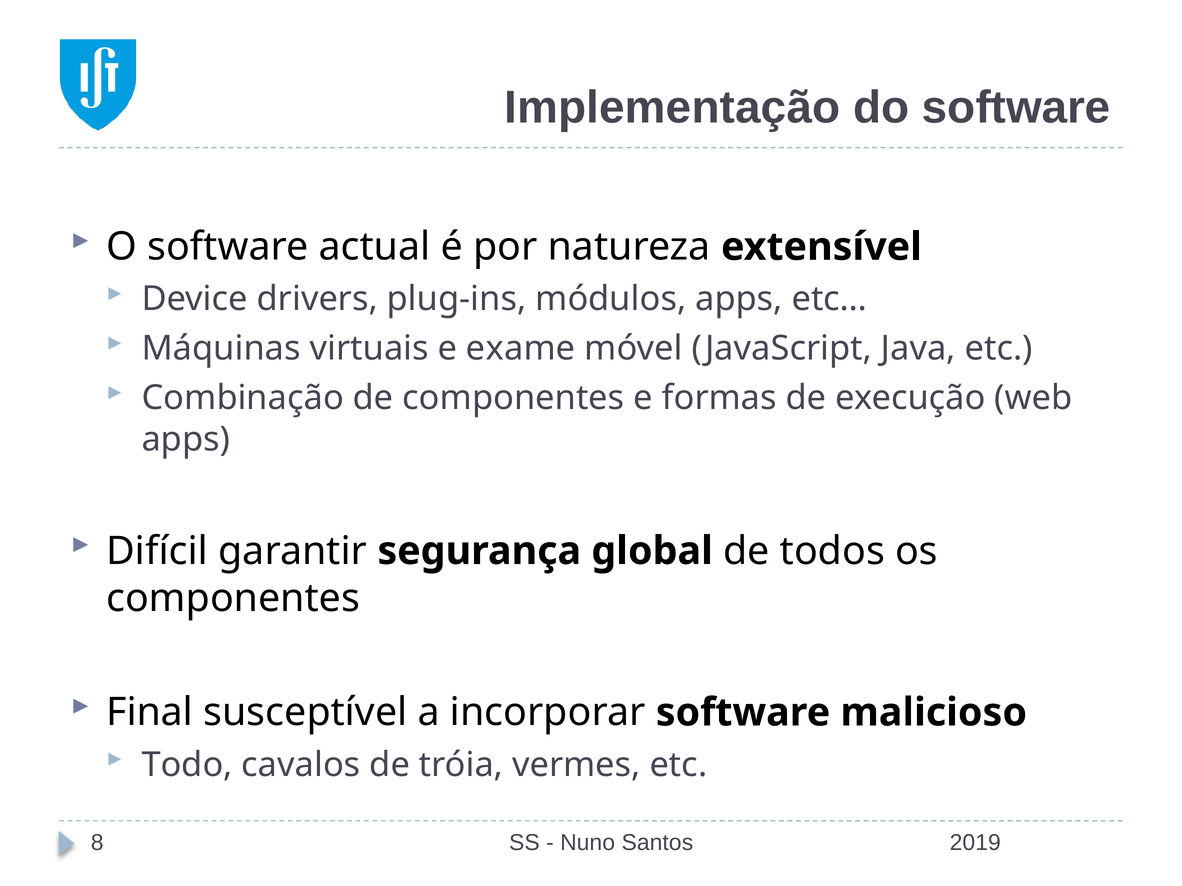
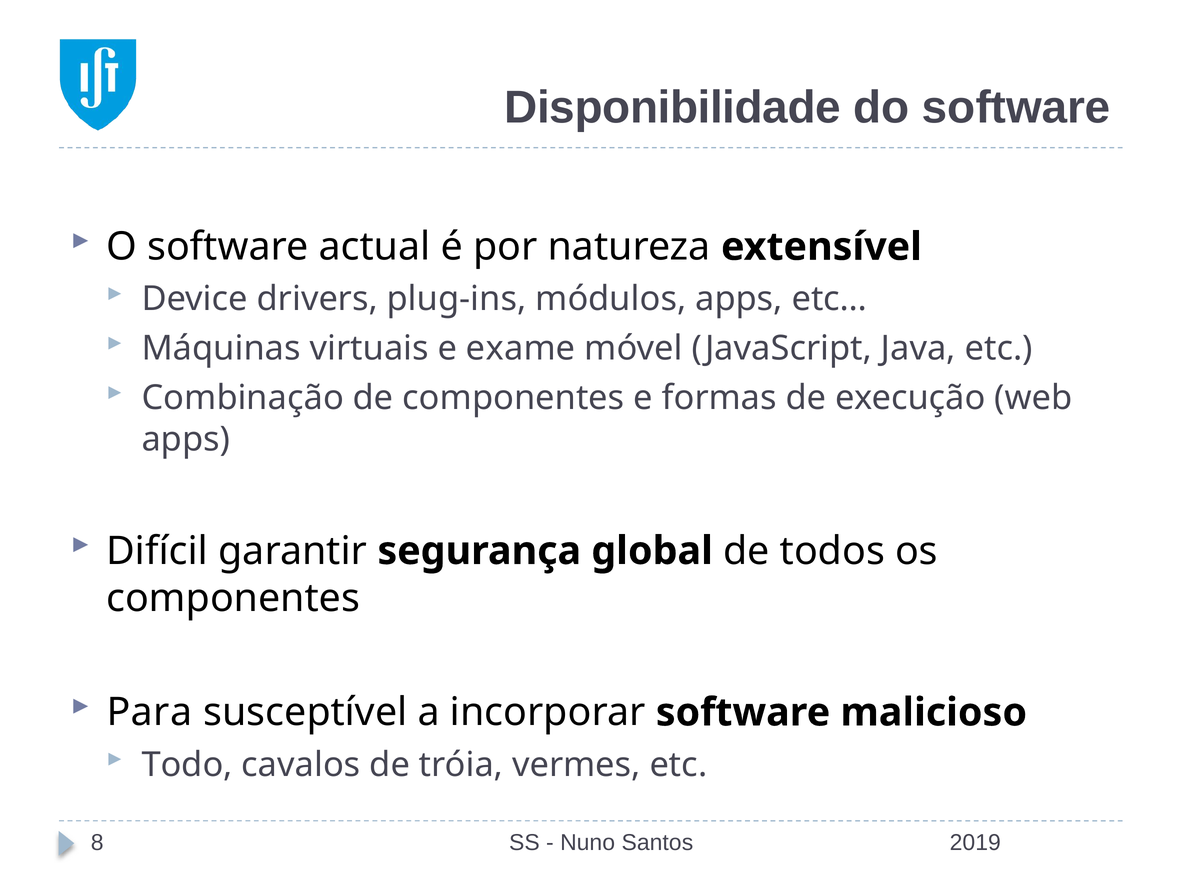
Implementação: Implementação -> Disponibilidade (673, 108)
Final: Final -> Para (149, 713)
